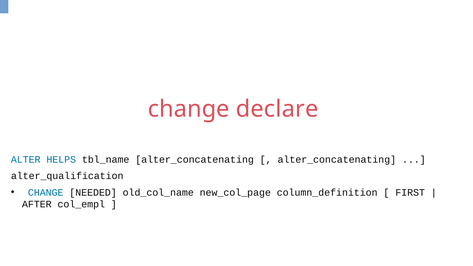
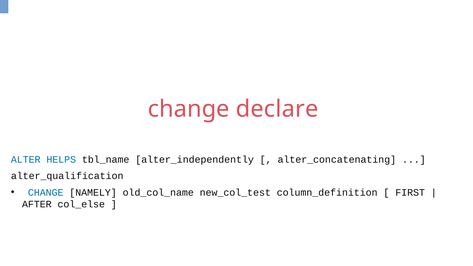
tbl_name alter_concatenating: alter_concatenating -> alter_independently (195, 159)
NEEDED: NEEDED -> NAMELY (93, 193)
new_col_page: new_col_page -> new_col_test (235, 193)
col_empl: col_empl -> col_else (81, 204)
